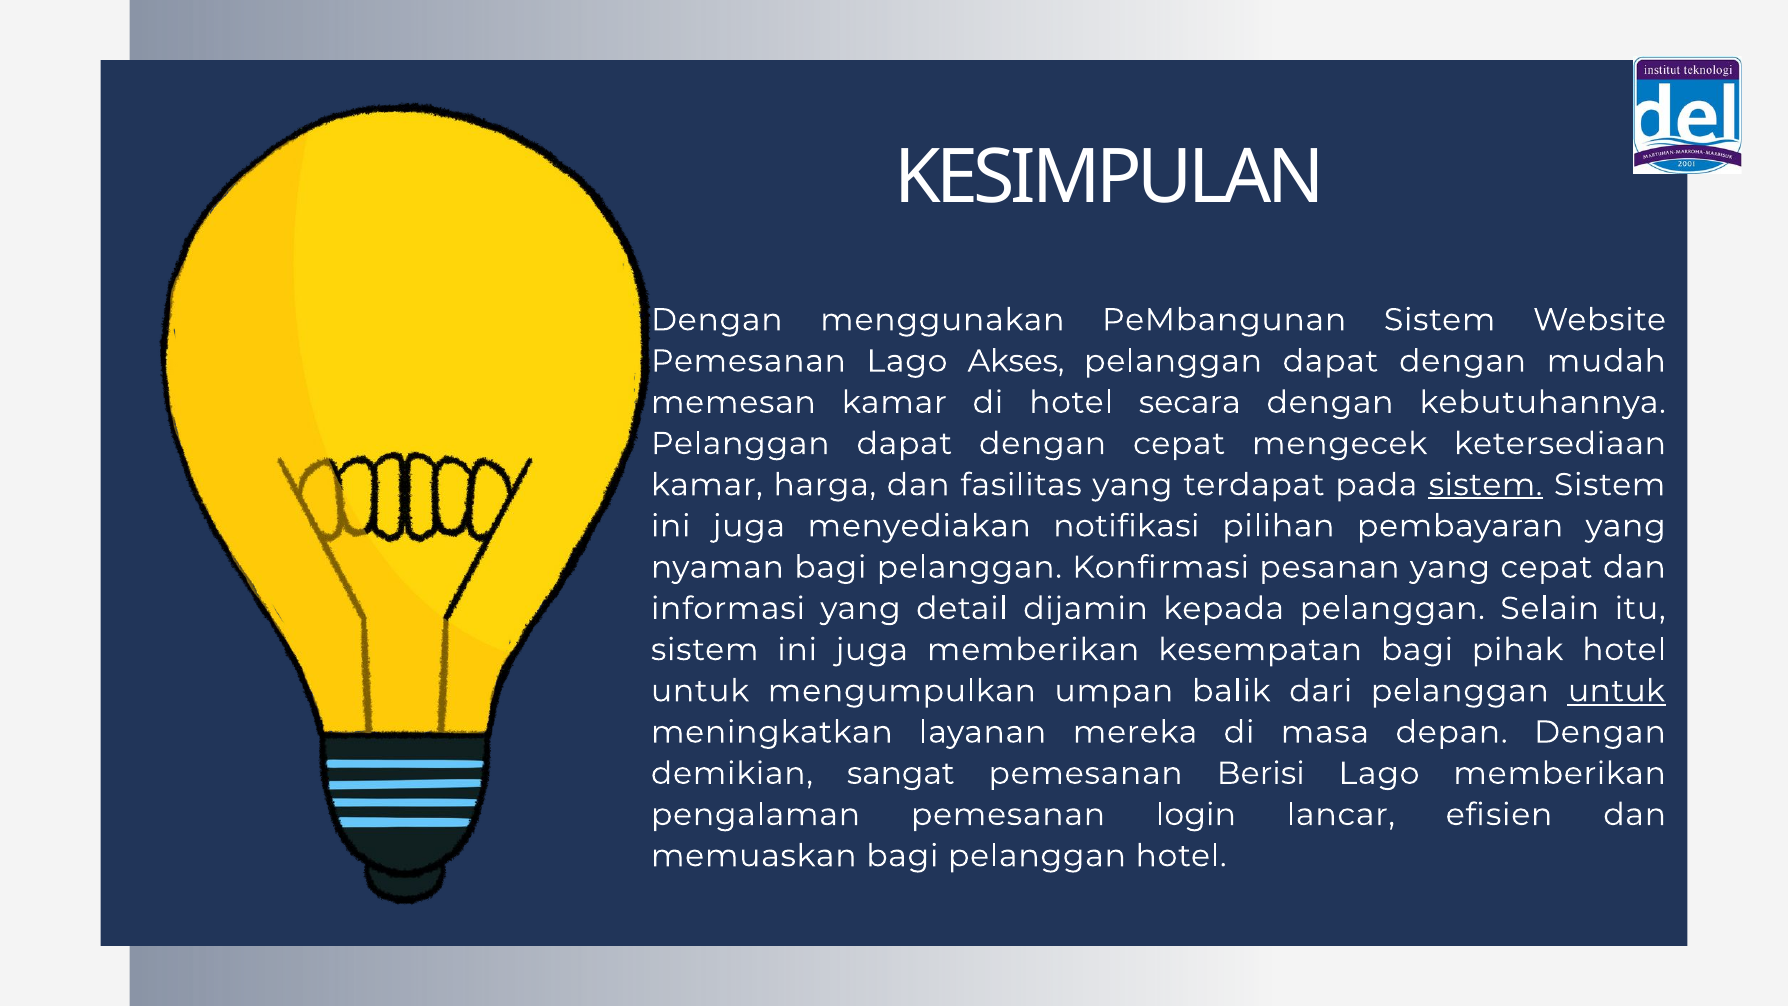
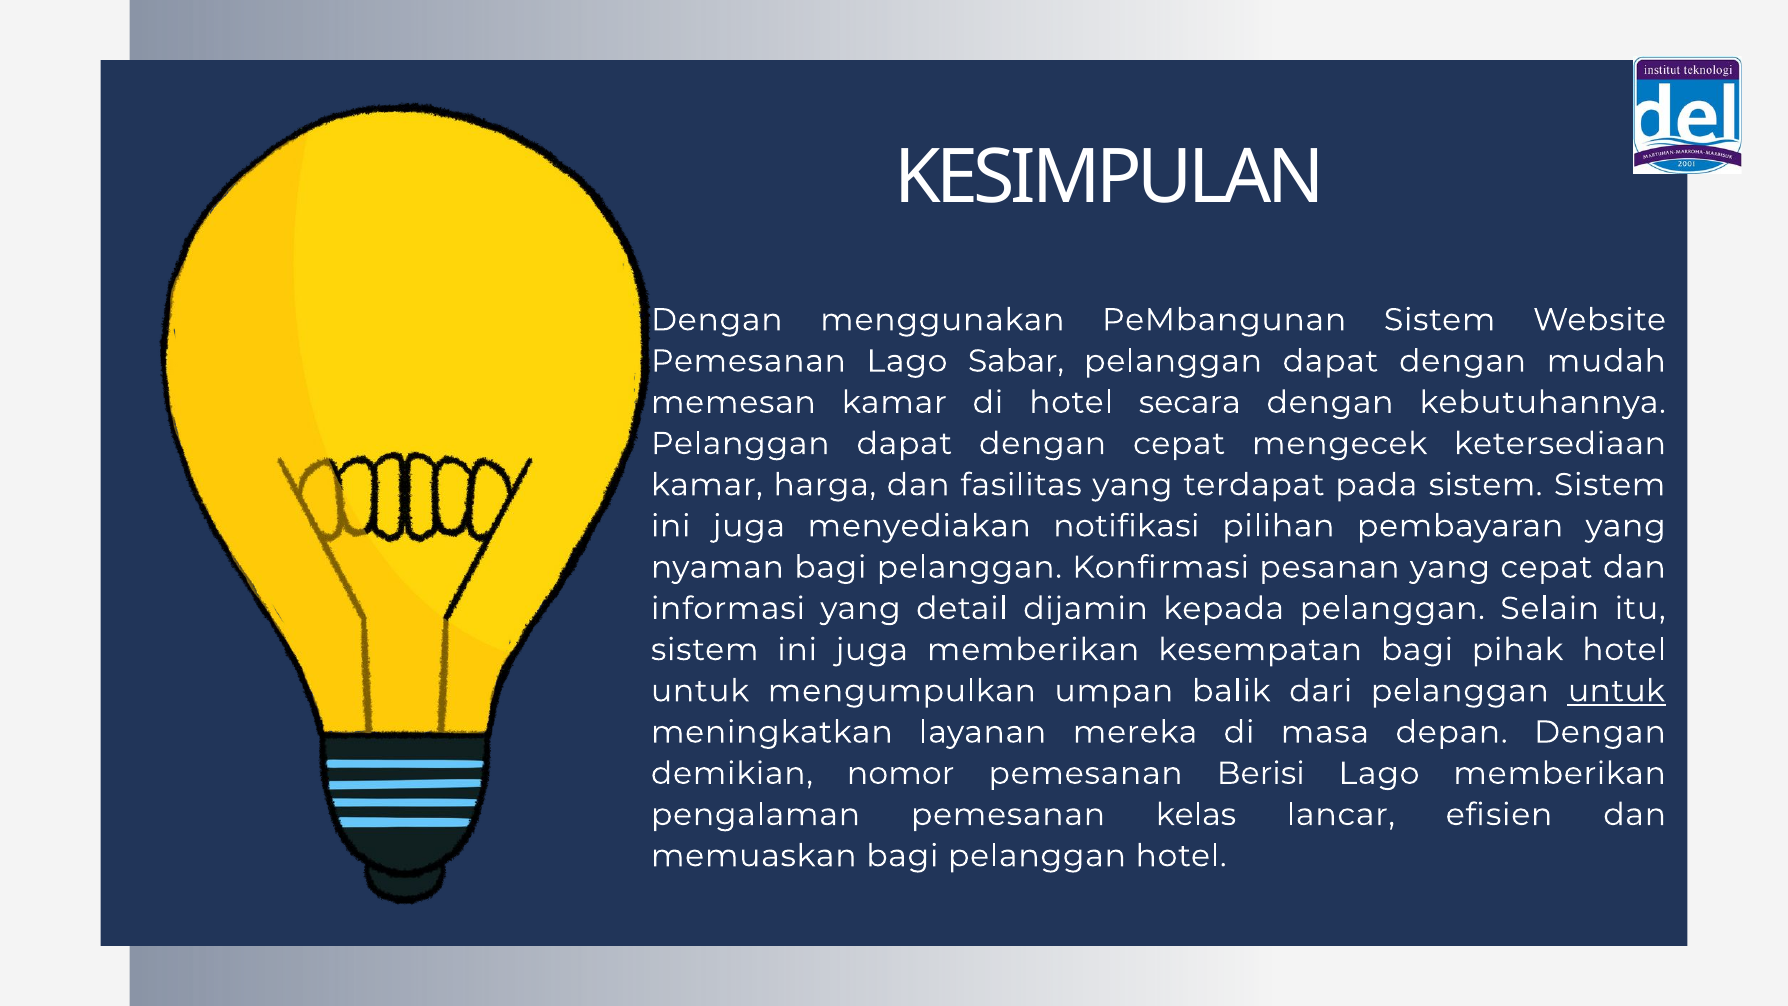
Akses: Akses -> Sabar (1016, 361)
sistem underline: present -> none (1486, 485)
sangat: sangat -> nomor (901, 773)
login: login -> kelas (1196, 814)
